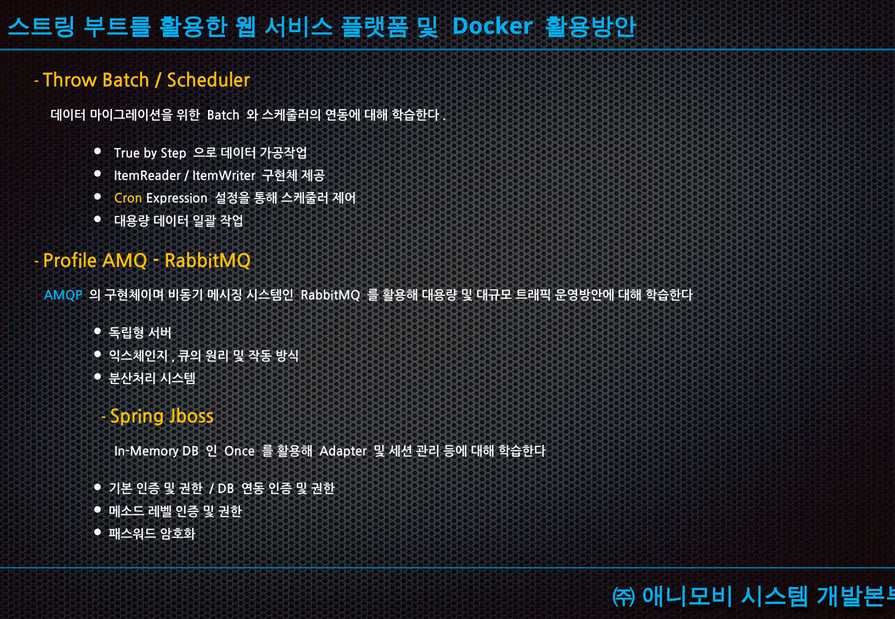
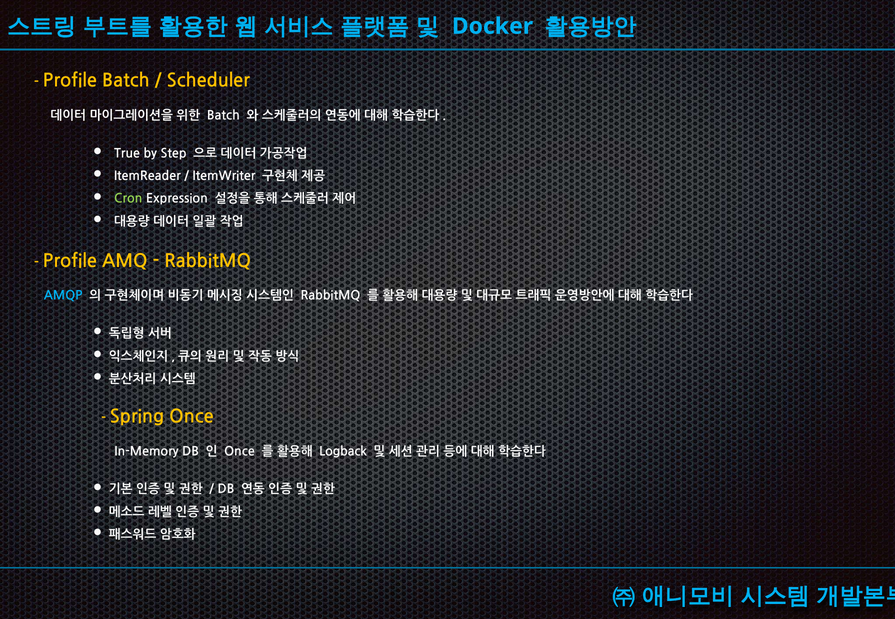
Throw: Throw -> Profile (70, 81)
Cron colour: yellow -> light green (128, 199)
Spring Jboss: Jboss -> Once (191, 417)
Adapter: Adapter -> Logback (343, 452)
